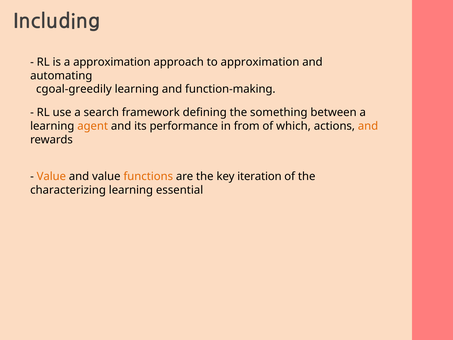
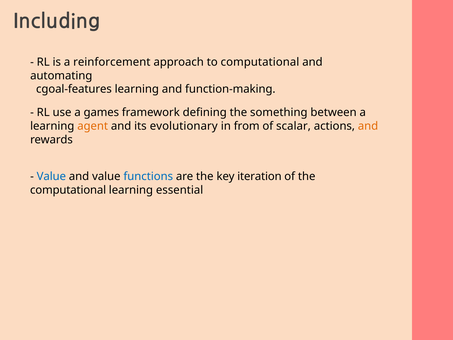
a approximation: approximation -> reinforcement (112, 62)
to approximation: approximation -> computational (260, 62)
cgoal-greedily: cgoal-greedily -> cgoal-features (74, 89)
search: search -> games (101, 112)
performance: performance -> evolutionary (184, 126)
which: which -> scalar (293, 126)
Value colour: orange -> blue (51, 176)
functions colour: orange -> blue (148, 176)
characterizing: characterizing -> computational (68, 190)
